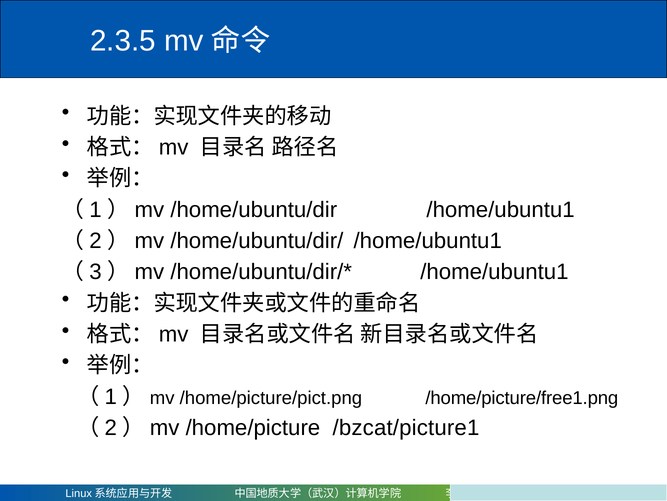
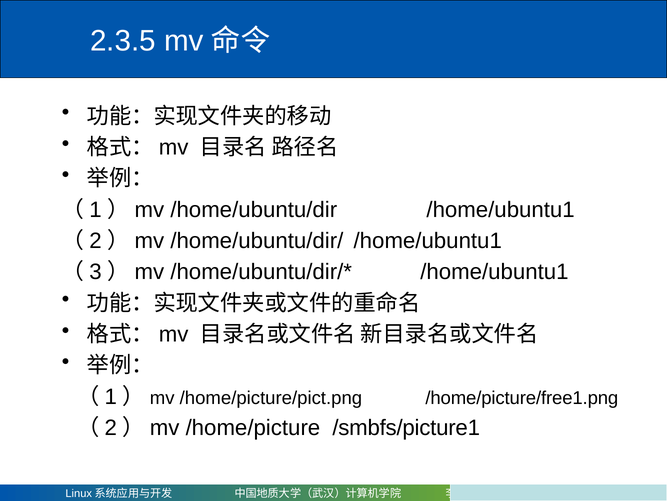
/bzcat/picture1: /bzcat/picture1 -> /smbfs/picture1 (406, 427)
